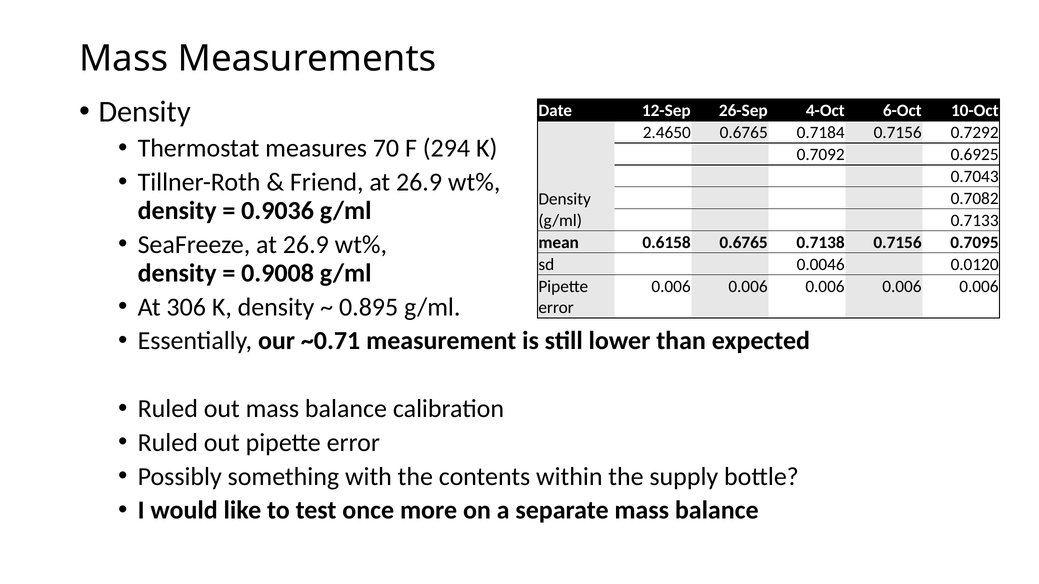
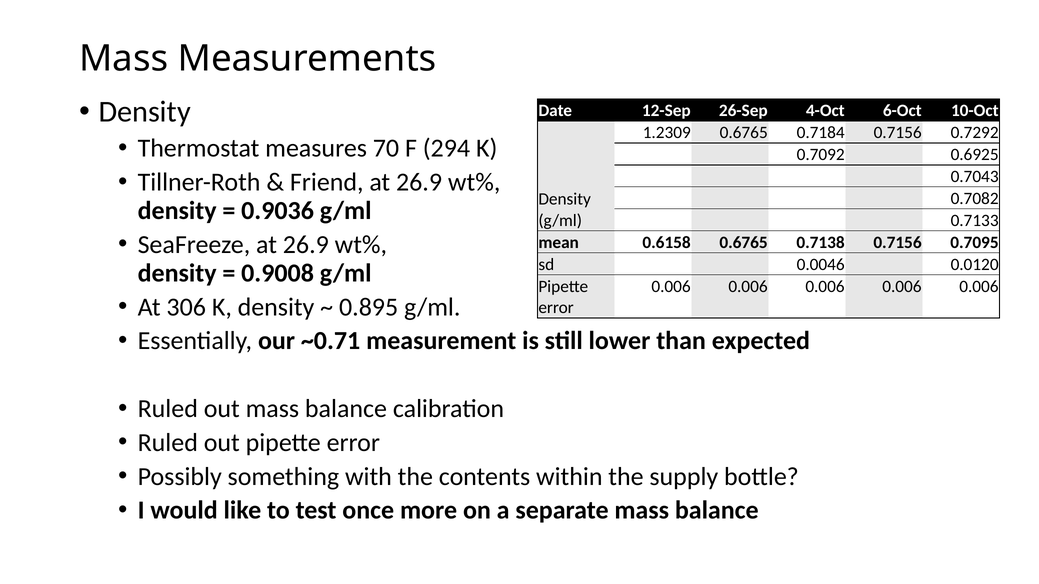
2.4650: 2.4650 -> 1.2309 (667, 133)
